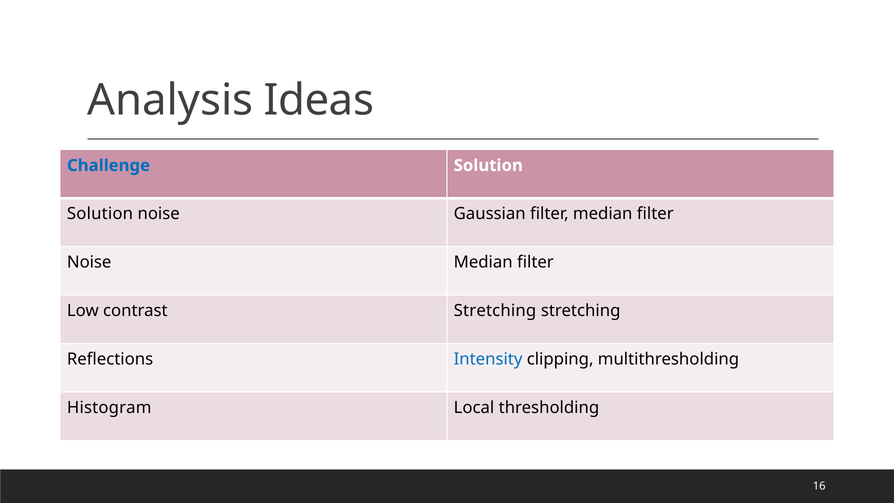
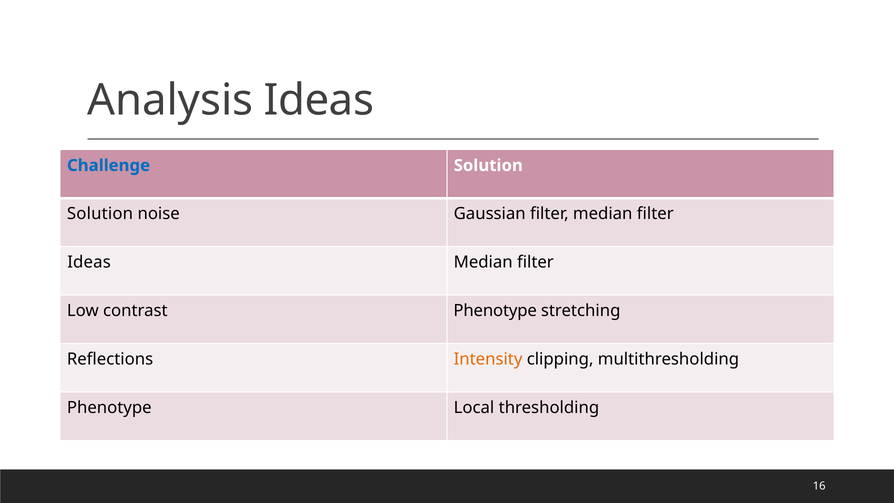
Noise: Noise -> Ideas (89, 262)
contrast Stretching: Stretching -> Phenotype (495, 311)
Intensity colour: blue -> orange (488, 359)
Histogram: Histogram -> Phenotype (109, 408)
